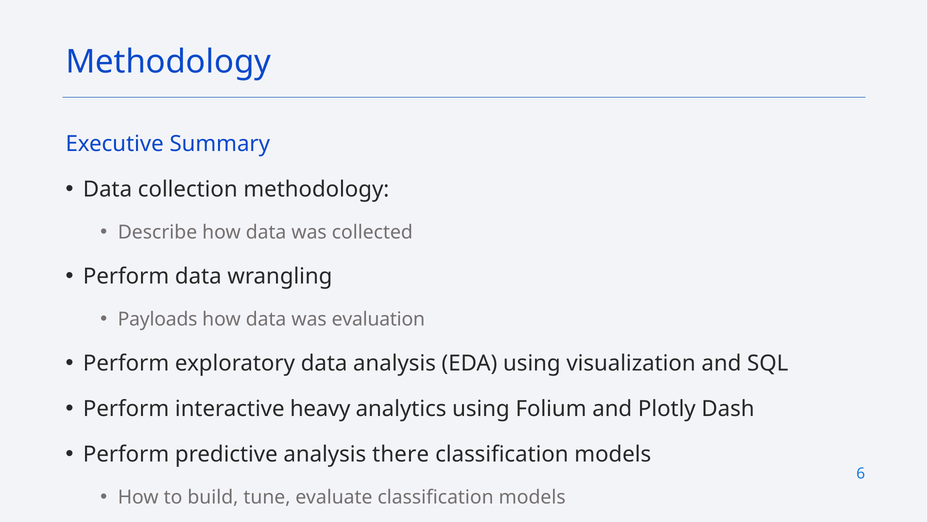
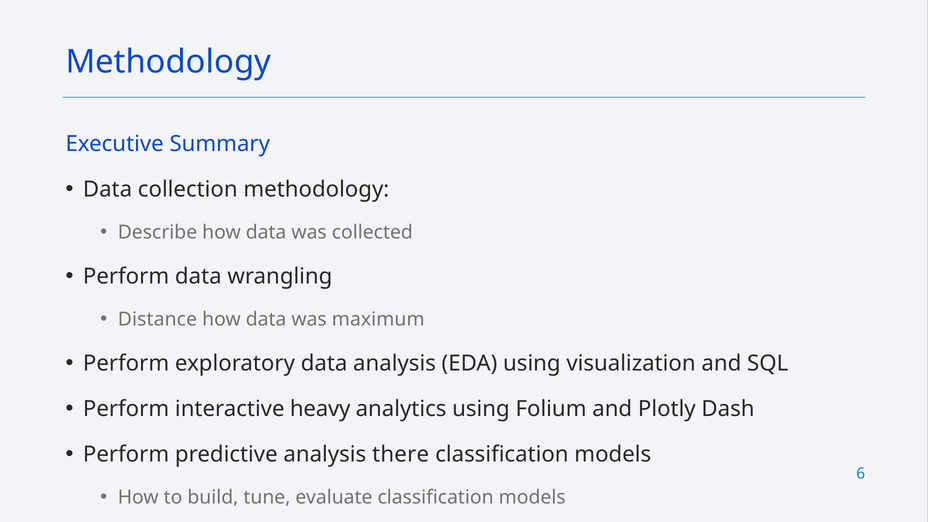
Payloads: Payloads -> Distance (157, 319)
evaluation: evaluation -> maximum (378, 319)
